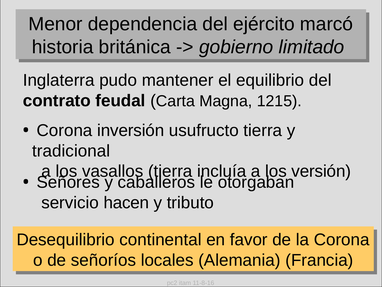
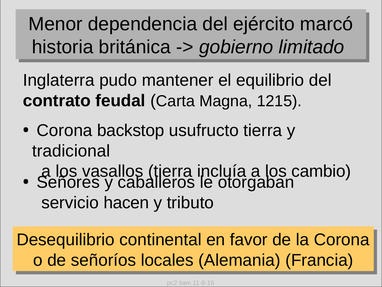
inversión: inversión -> backstop (131, 130)
versión: versión -> cambio (321, 171)
